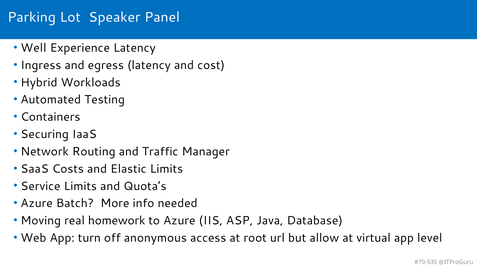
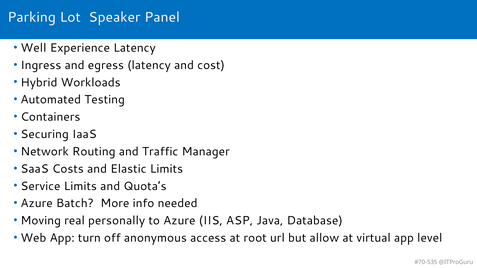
homework: homework -> personally (117, 221)
